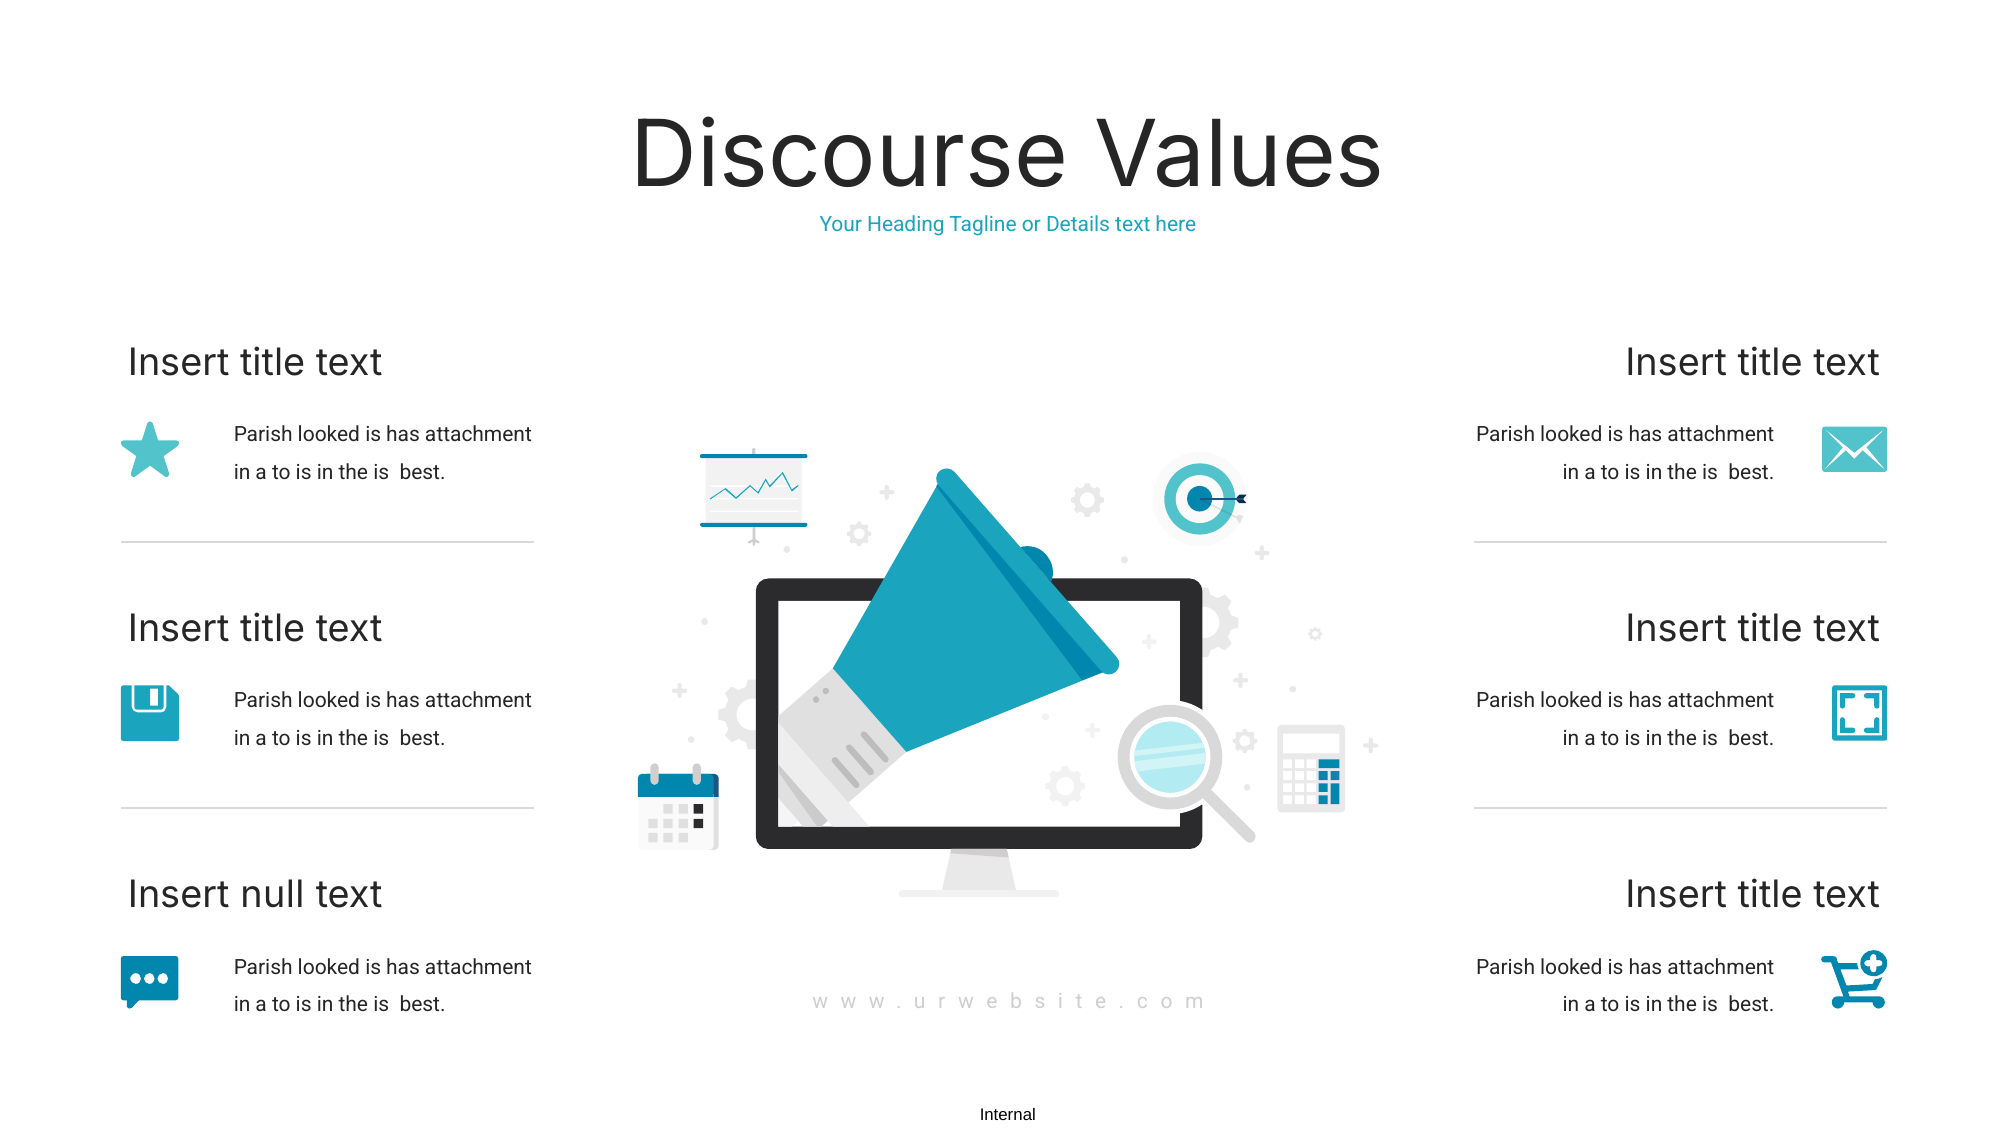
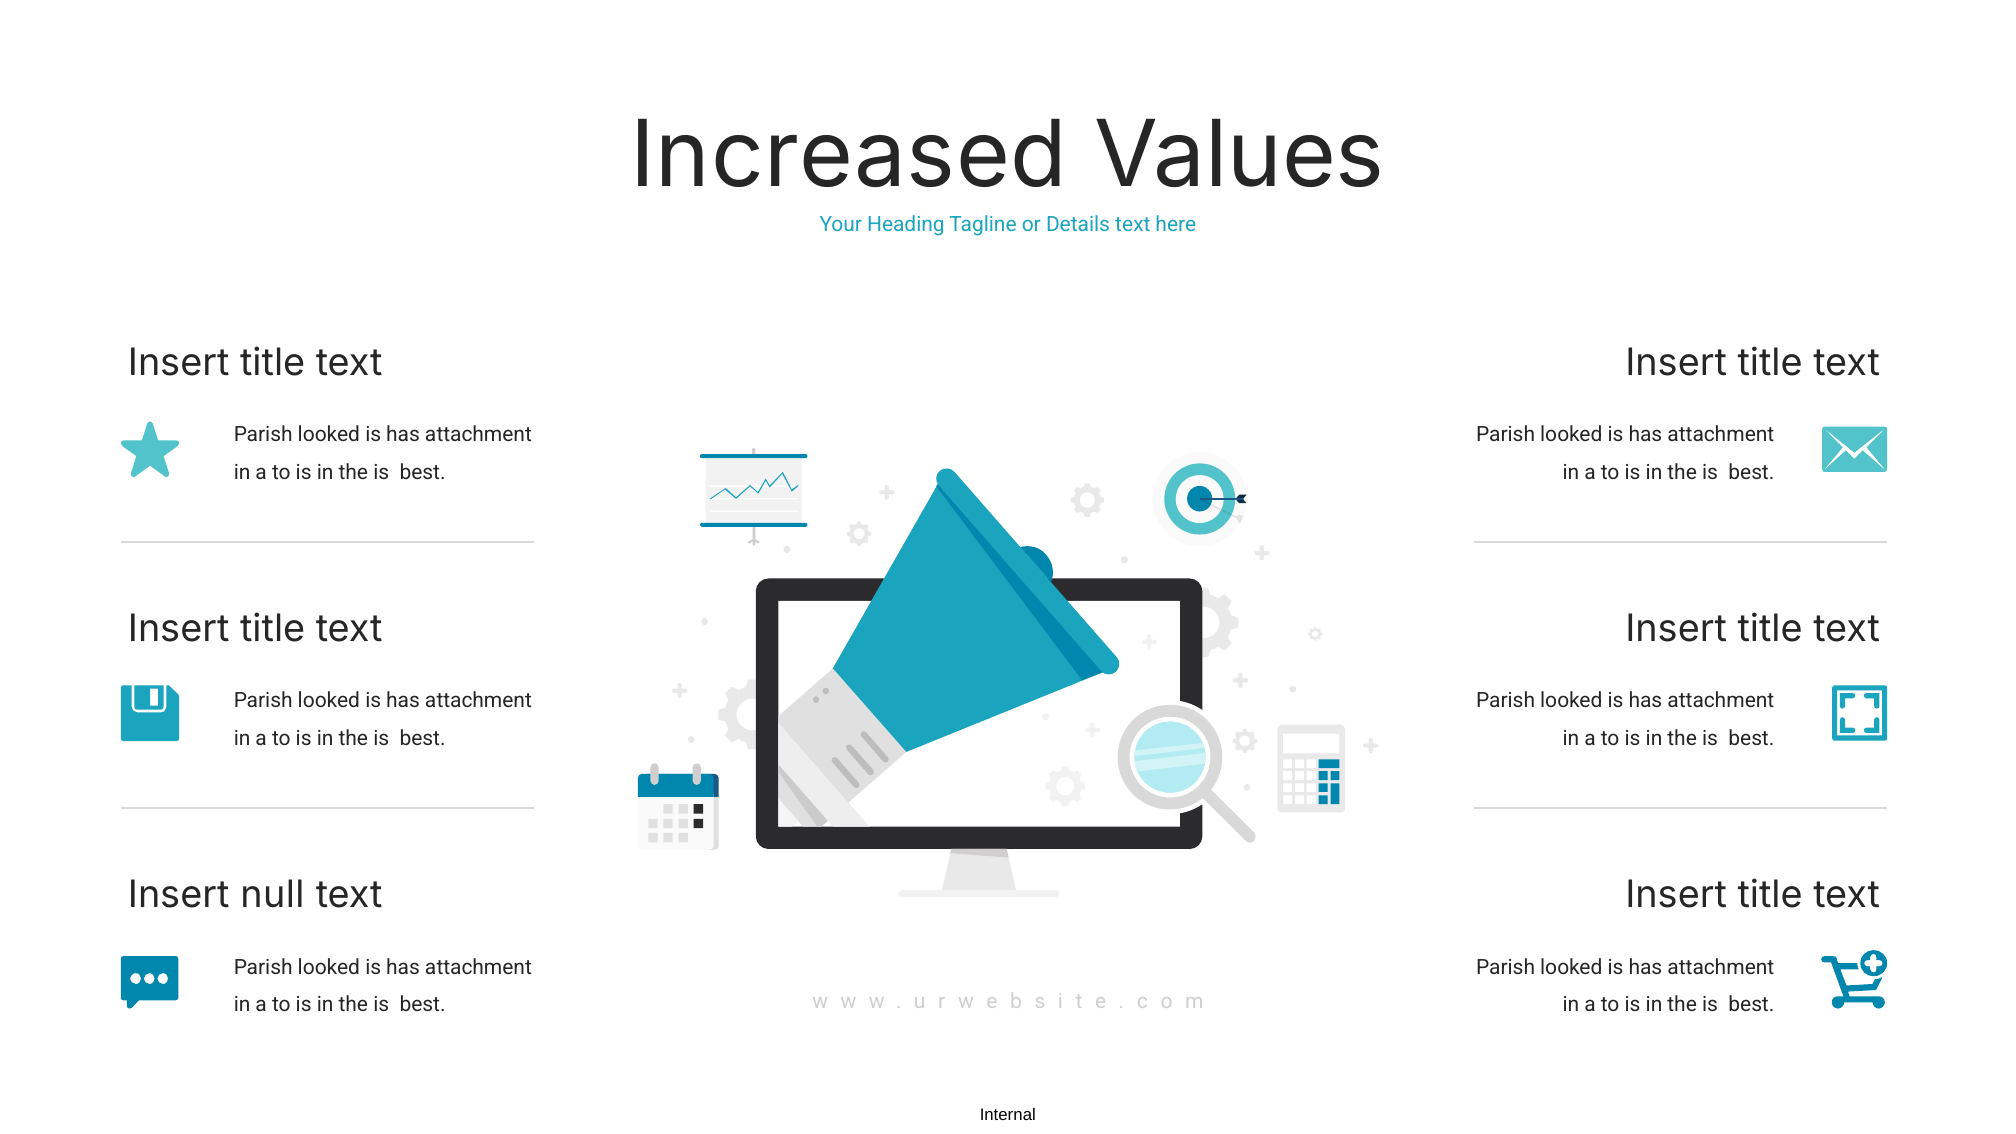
Discourse: Discourse -> Increased (849, 156)
